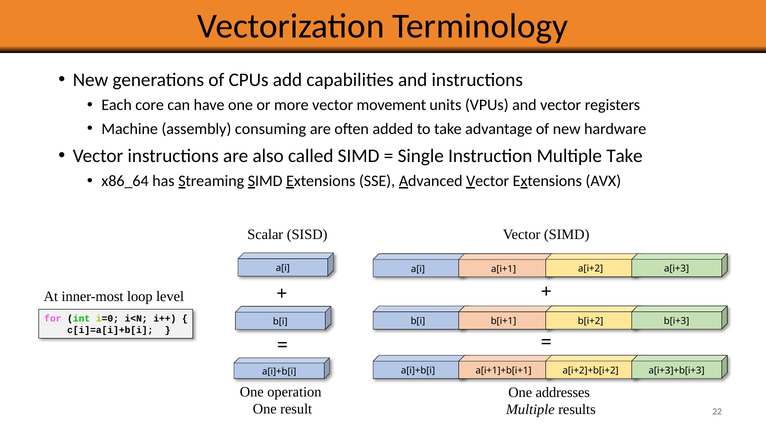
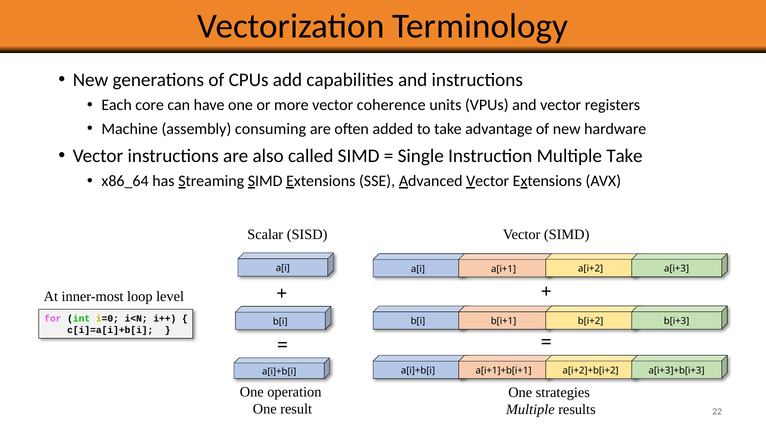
movement: movement -> coherence (391, 105)
addresses: addresses -> strategies (563, 392)
